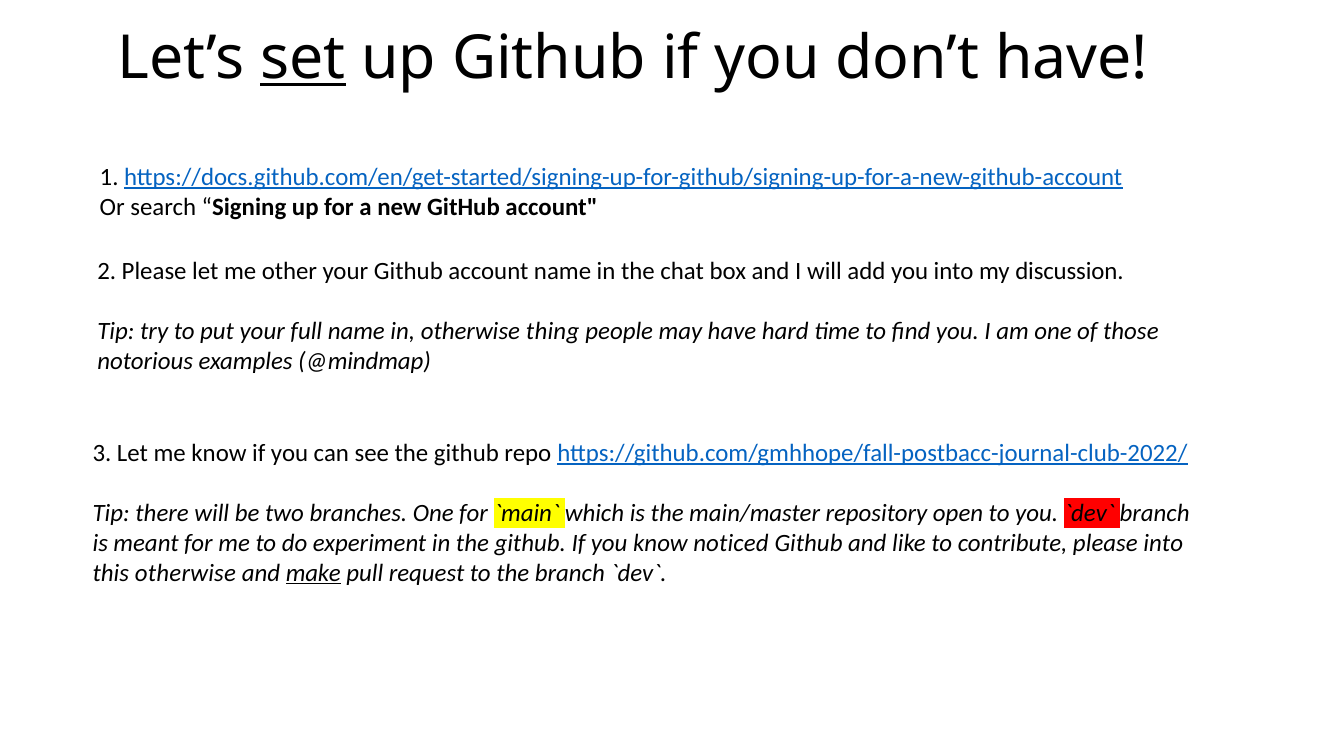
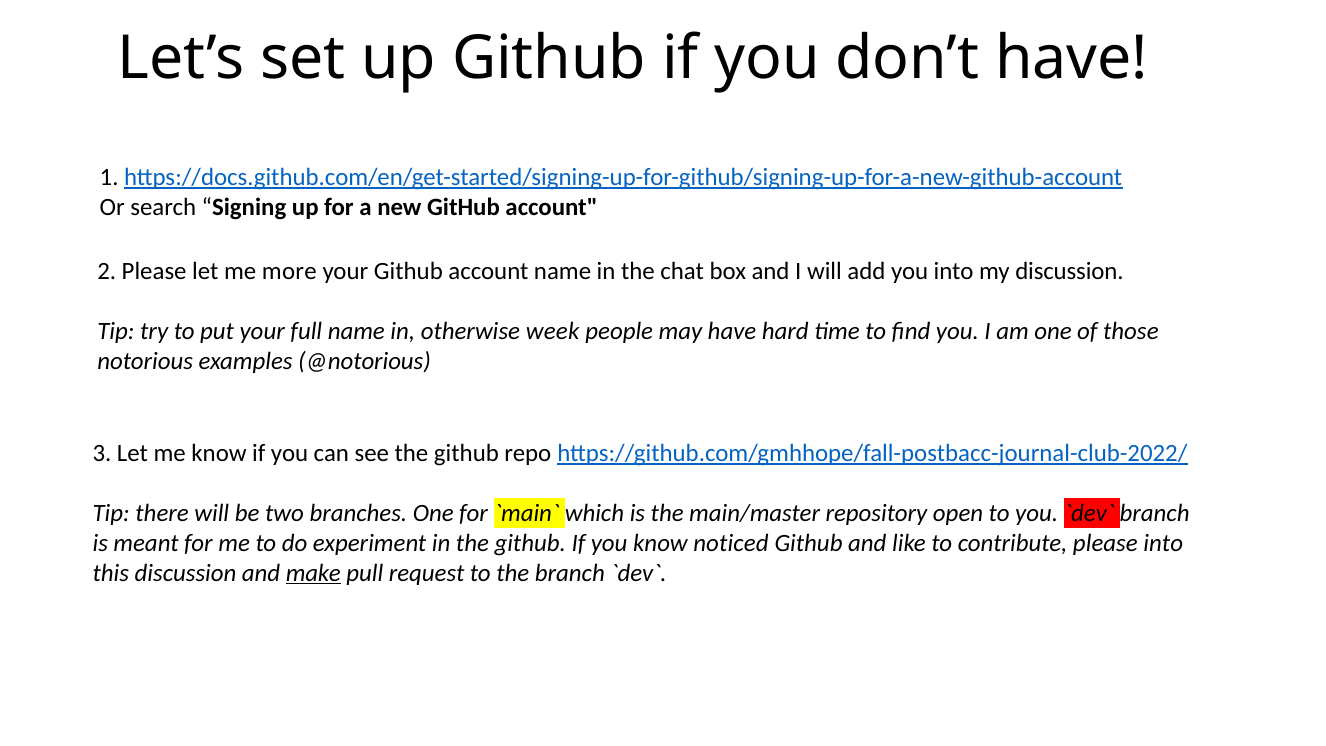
set underline: present -> none (303, 58)
other: other -> more (289, 272)
thing: thing -> week (553, 331)
@mindmap: @mindmap -> @notorious (365, 361)
this otherwise: otherwise -> discussion (186, 573)
